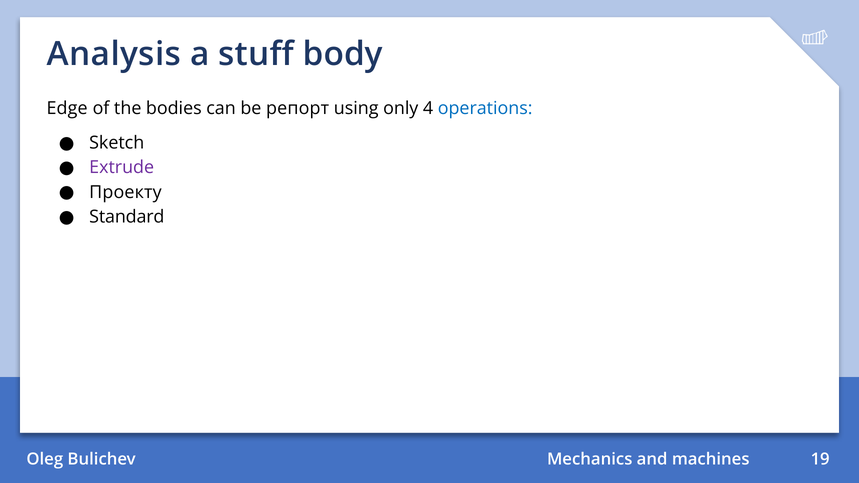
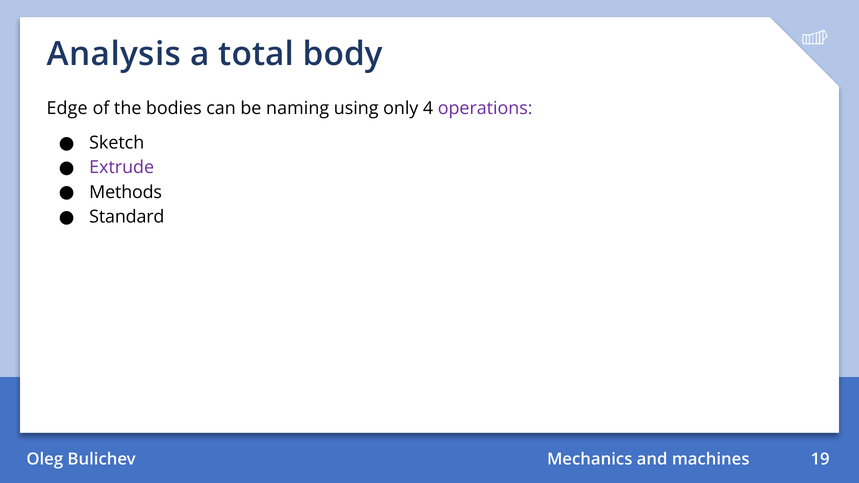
stuff: stuff -> total (256, 54)
репорт: репорт -> naming (298, 109)
operations colour: blue -> purple (485, 109)
Проекту: Проекту -> Methods (126, 192)
